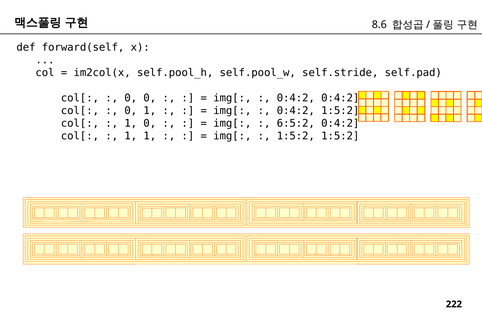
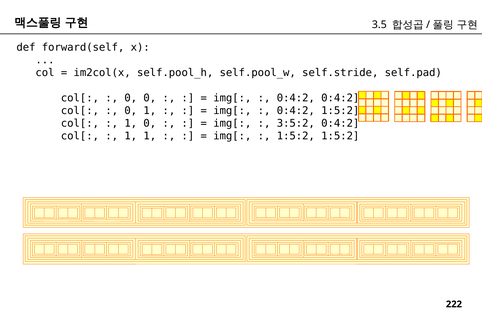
8.6: 8.6 -> 3.5 (379, 25)
6:5:2: 6:5:2 -> 3:5:2 (296, 123)
